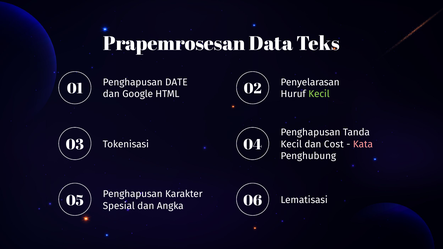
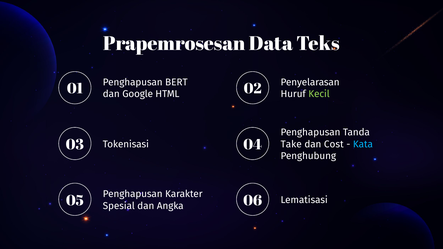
DATE: DATE -> BERT (176, 82)
Kecil: Kecil -> Take (291, 144)
Kata colour: pink -> light blue (363, 144)
